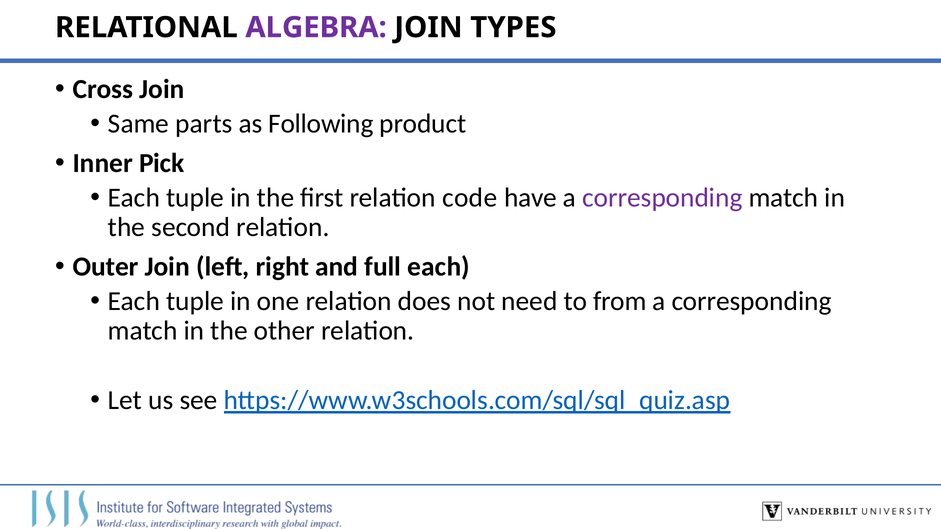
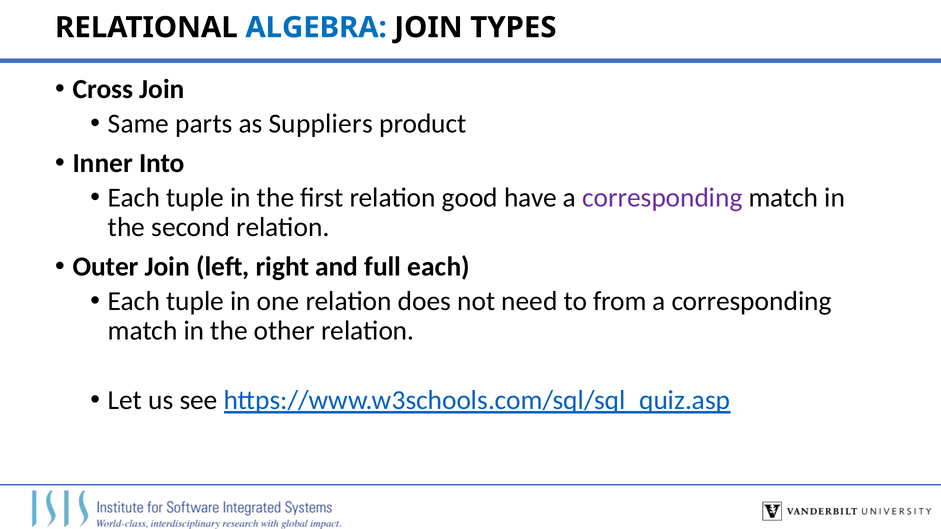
ALGEBRA colour: purple -> blue (316, 27)
Following: Following -> Suppliers (321, 124)
Pick: Pick -> Into (162, 163)
code: code -> good (470, 198)
